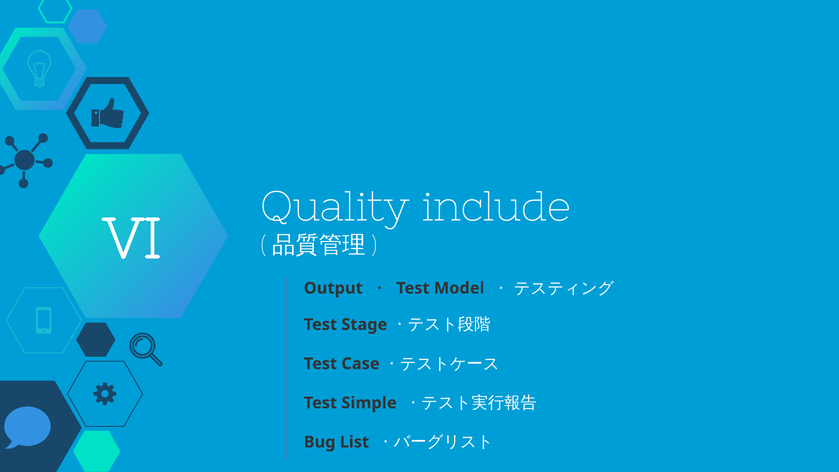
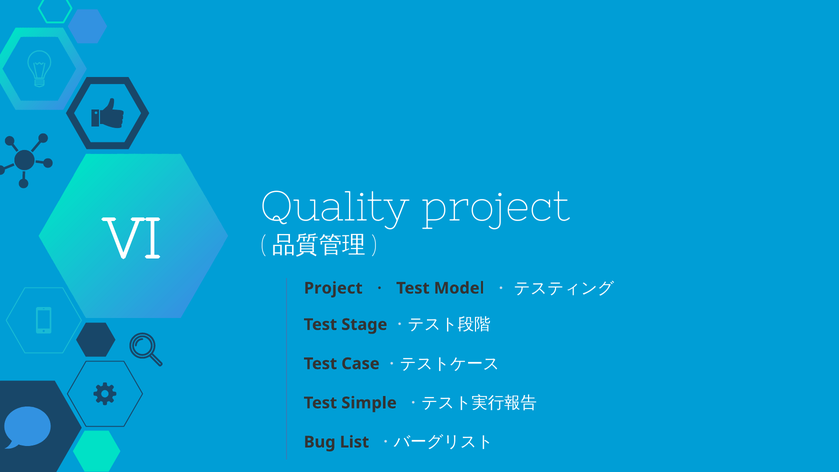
Quality include: include -> project (496, 207)
Output: Output -> Project (333, 288)
